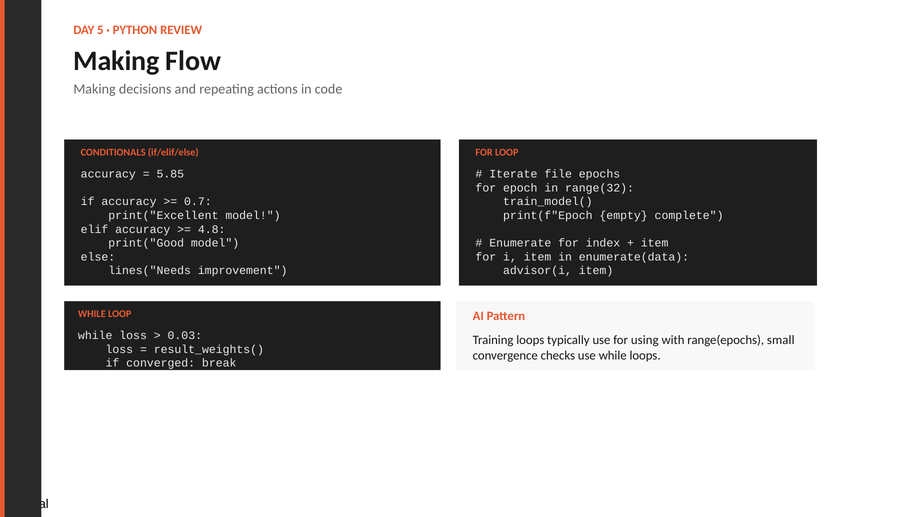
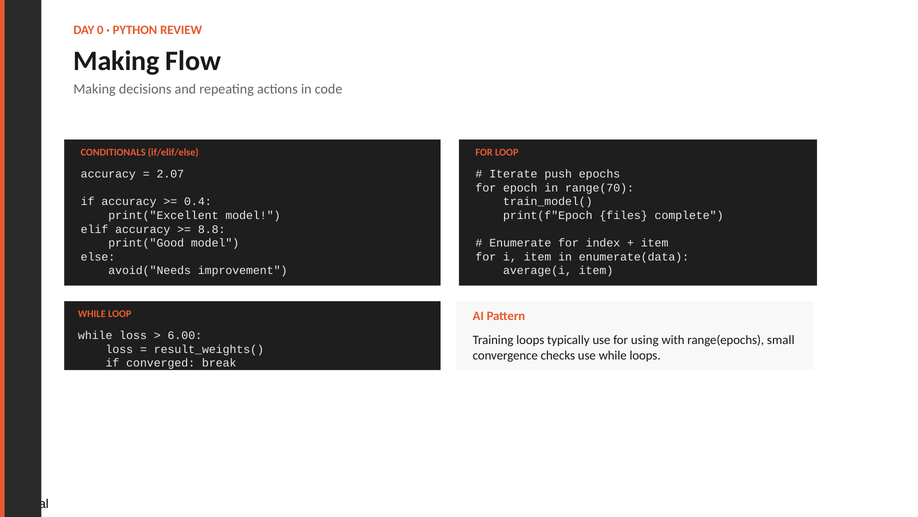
5: 5 -> 0 (100, 30)
5.85: 5.85 -> 2.07 (170, 174)
file: file -> push (558, 174)
range(32: range(32 -> range(70 (600, 188)
0.7: 0.7 -> 0.4 (198, 201)
empty: empty -> files (624, 215)
4.8: 4.8 -> 8.8 (212, 229)
lines("Needs: lines("Needs -> avoid("Needs (150, 270)
advisor(i: advisor(i -> average(i (537, 270)
0.03: 0.03 -> 6.00 (185, 335)
